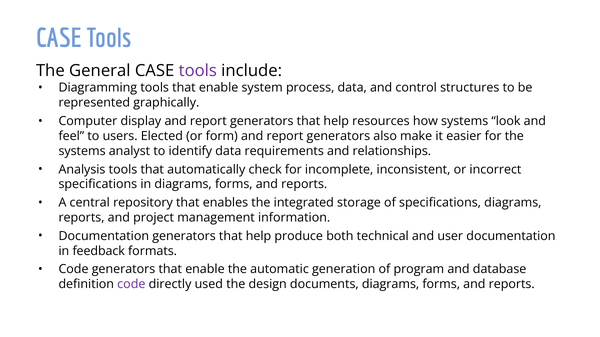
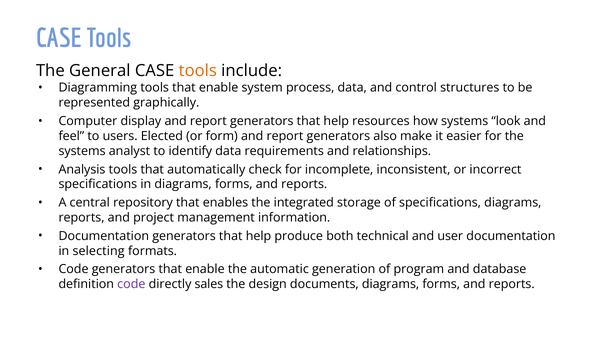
tools colour: purple -> orange (198, 71)
feedback: feedback -> selecting (99, 251)
used: used -> sales (209, 285)
